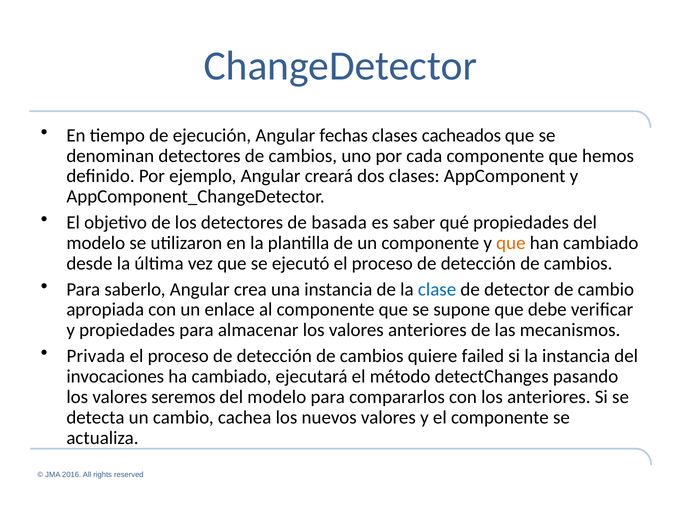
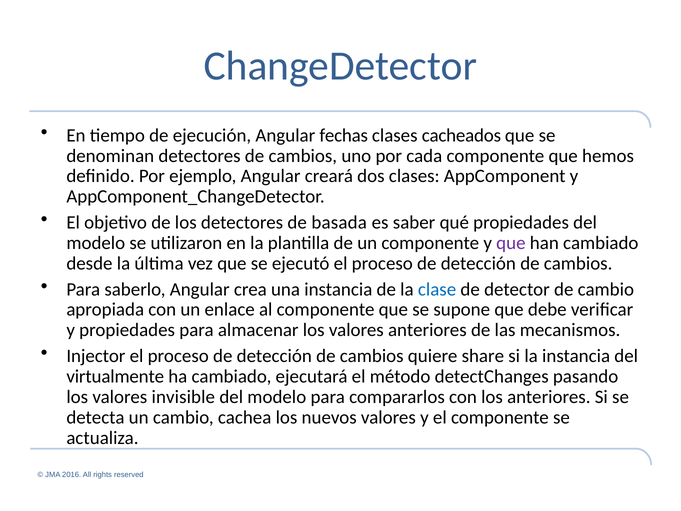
que colour: orange -> purple (511, 243)
Privada: Privada -> Injector (96, 356)
failed: failed -> share (483, 356)
invocaciones: invocaciones -> virtualmente (115, 376)
seremos: seremos -> invisible (183, 397)
